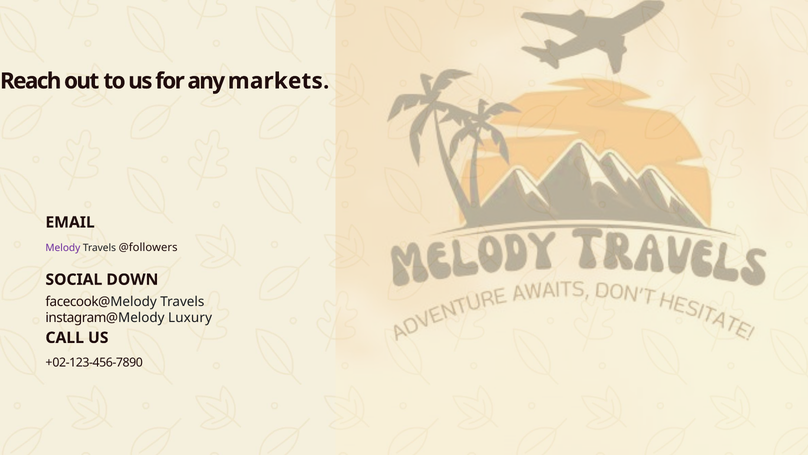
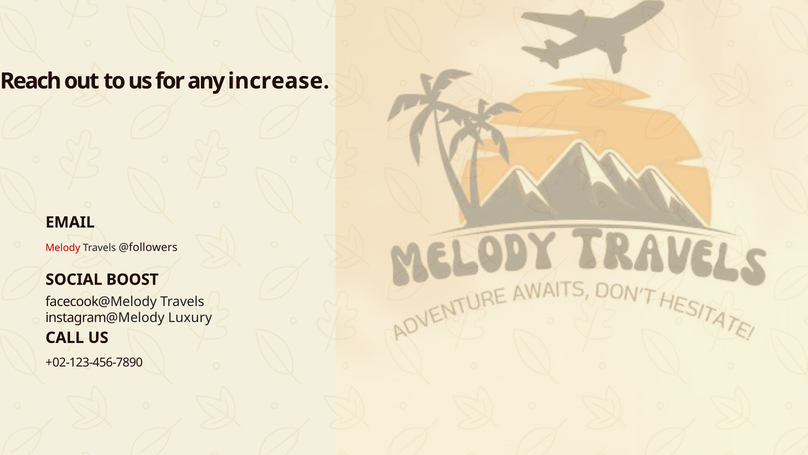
markets: markets -> increase (279, 81)
Melody colour: purple -> red (63, 248)
DOWN: DOWN -> BOOST (132, 279)
